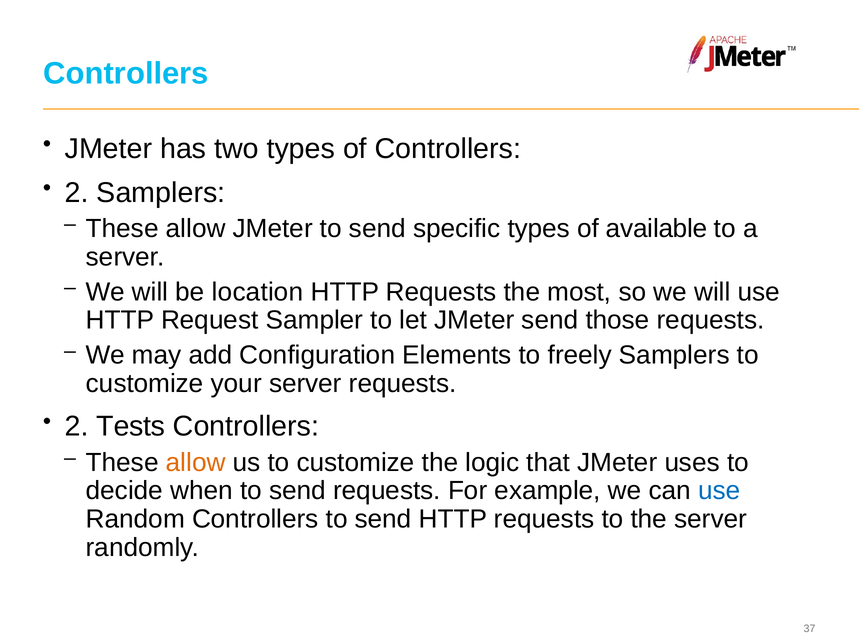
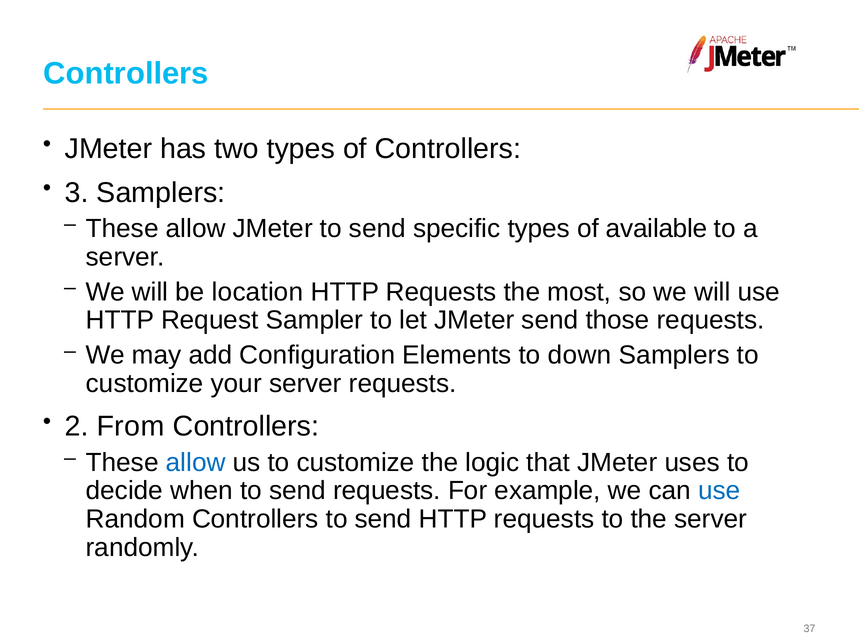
2: 2 -> 3 (77, 193)
freely: freely -> down (580, 355)
Tests: Tests -> From (131, 427)
allow colour: orange -> blue (196, 463)
